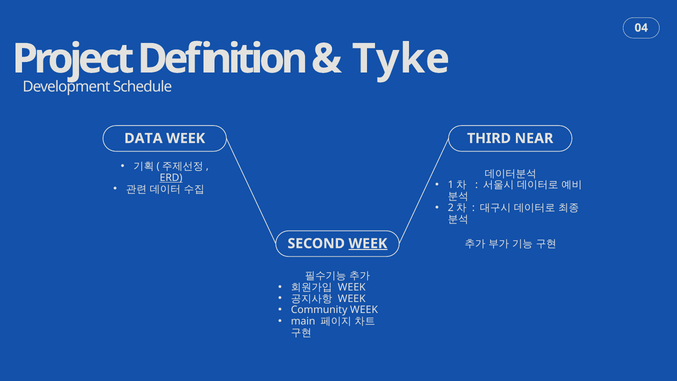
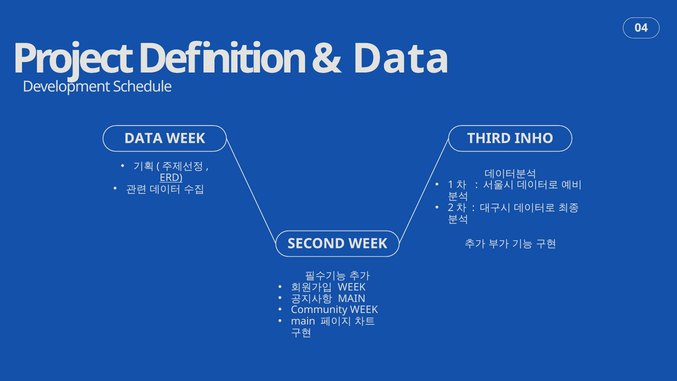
Tyke: Tyke -> Data (401, 59)
NEAR: NEAR -> INHO (534, 138)
WEEK underline: present -> none (368, 243)
WEEK: WEEK -> MAIN (352, 298)
